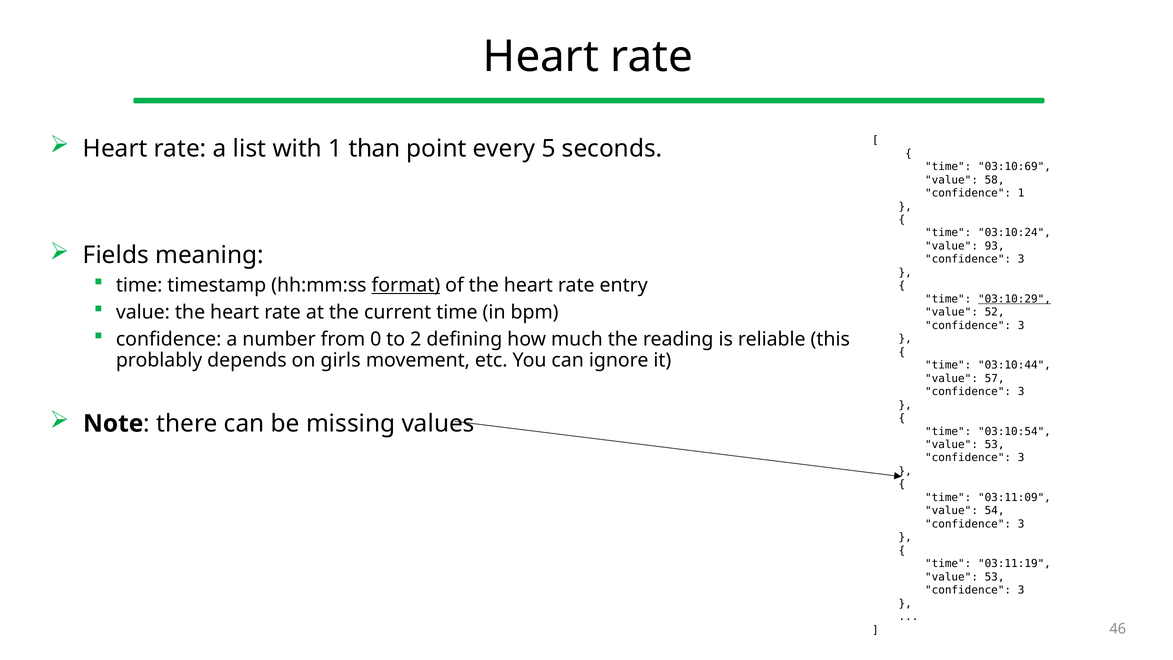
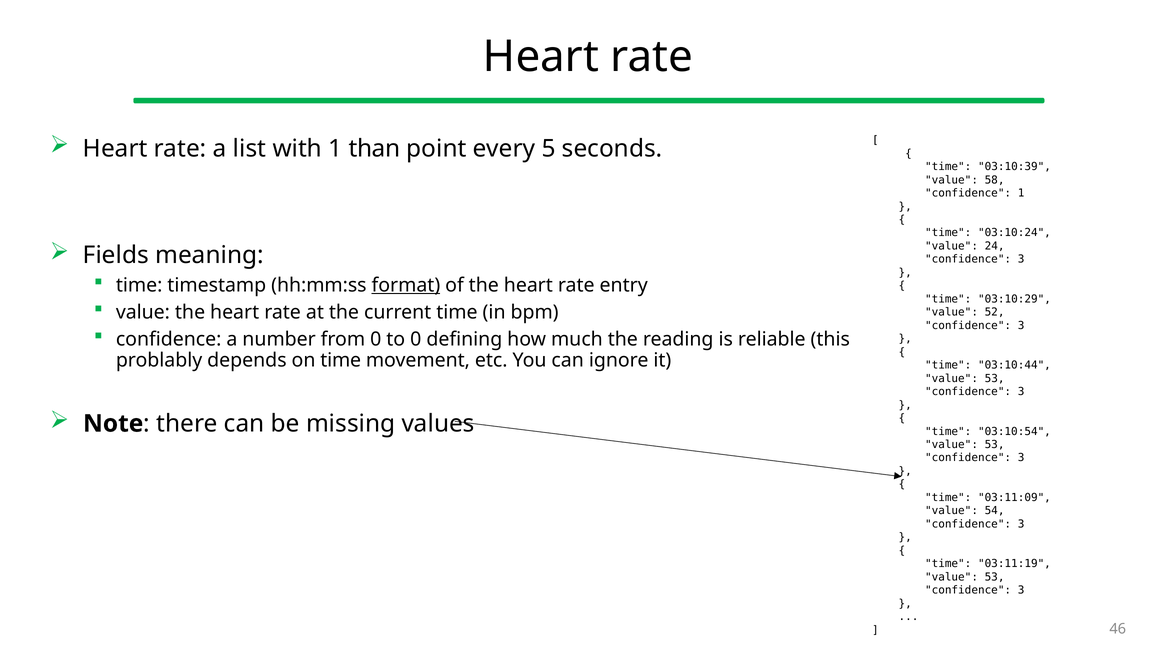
03:10:69: 03:10:69 -> 03:10:39 (1014, 167)
93: 93 -> 24 (995, 246)
03:10:29 underline: present -> none (1014, 299)
to 2: 2 -> 0 (416, 339)
on girls: girls -> time (341, 360)
57: 57 -> 53 (995, 378)
